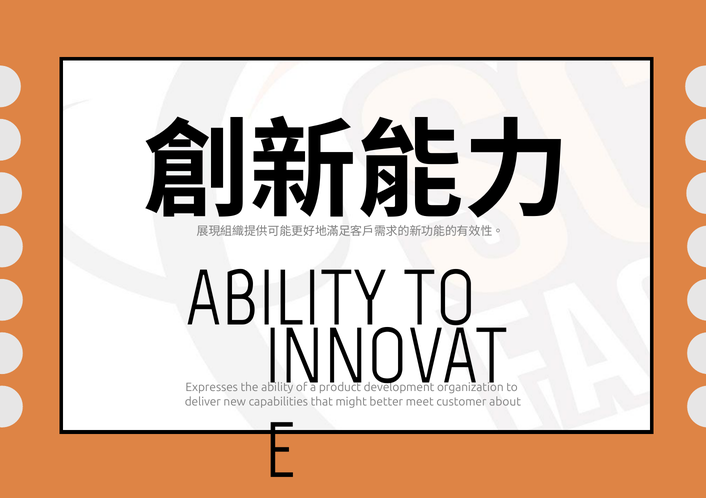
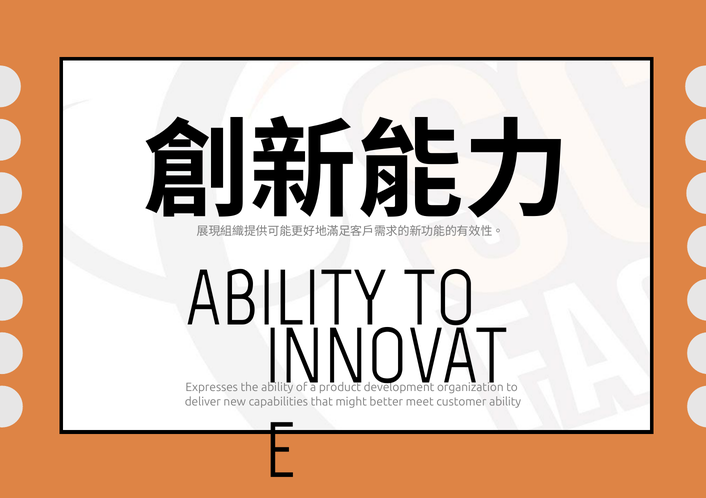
about: about -> ability (505, 401)
